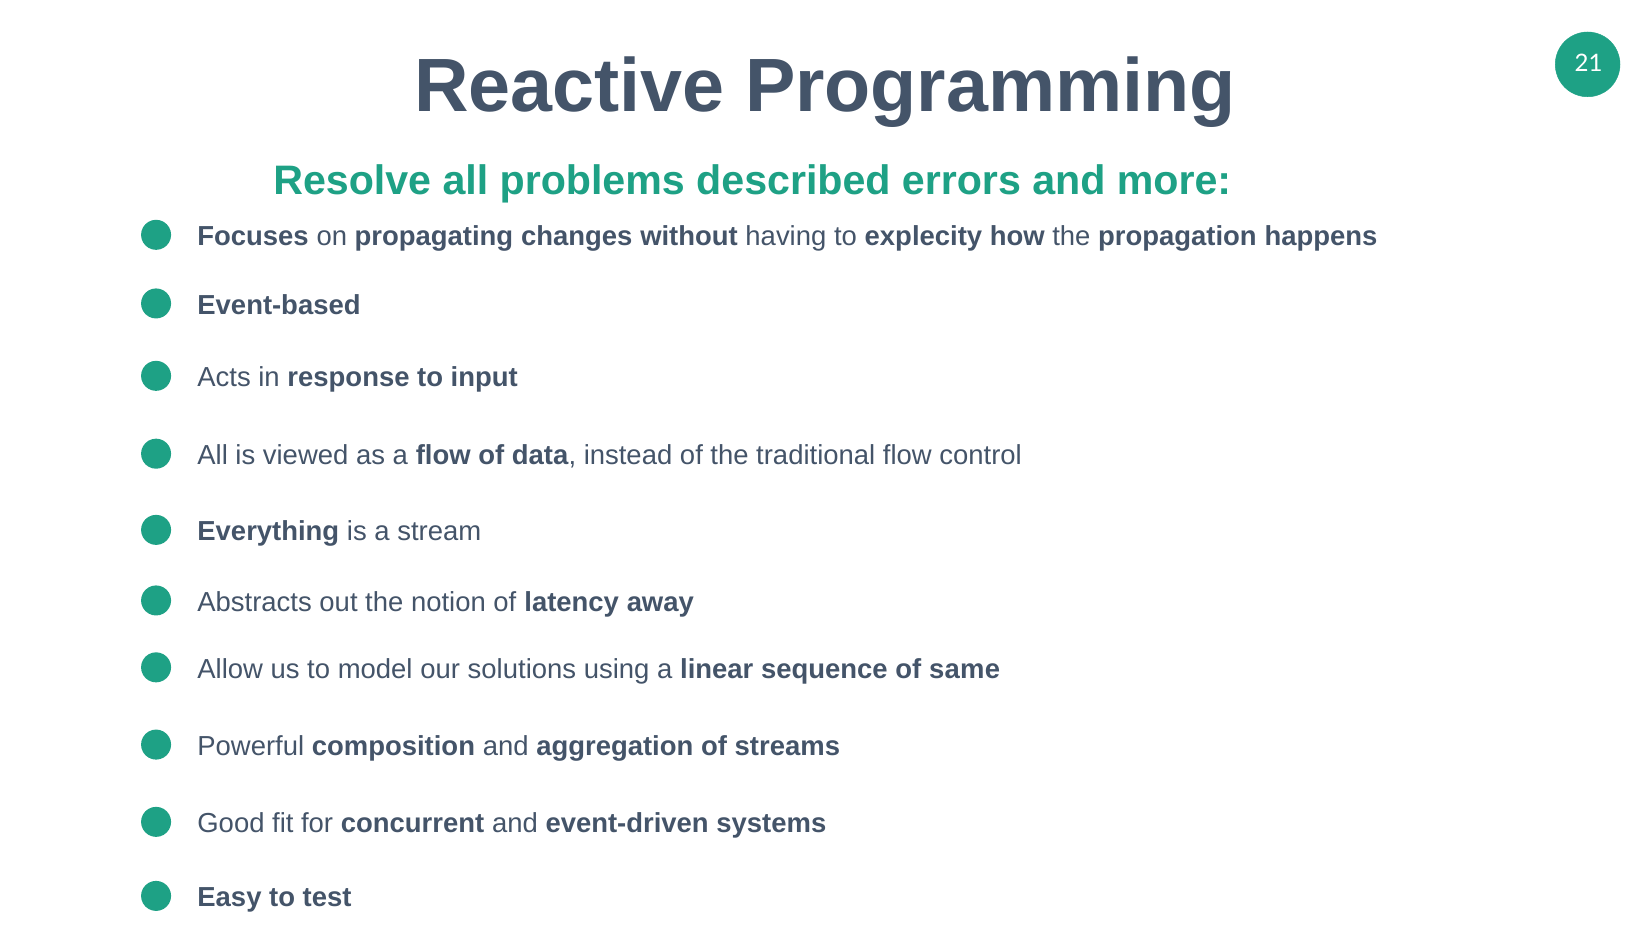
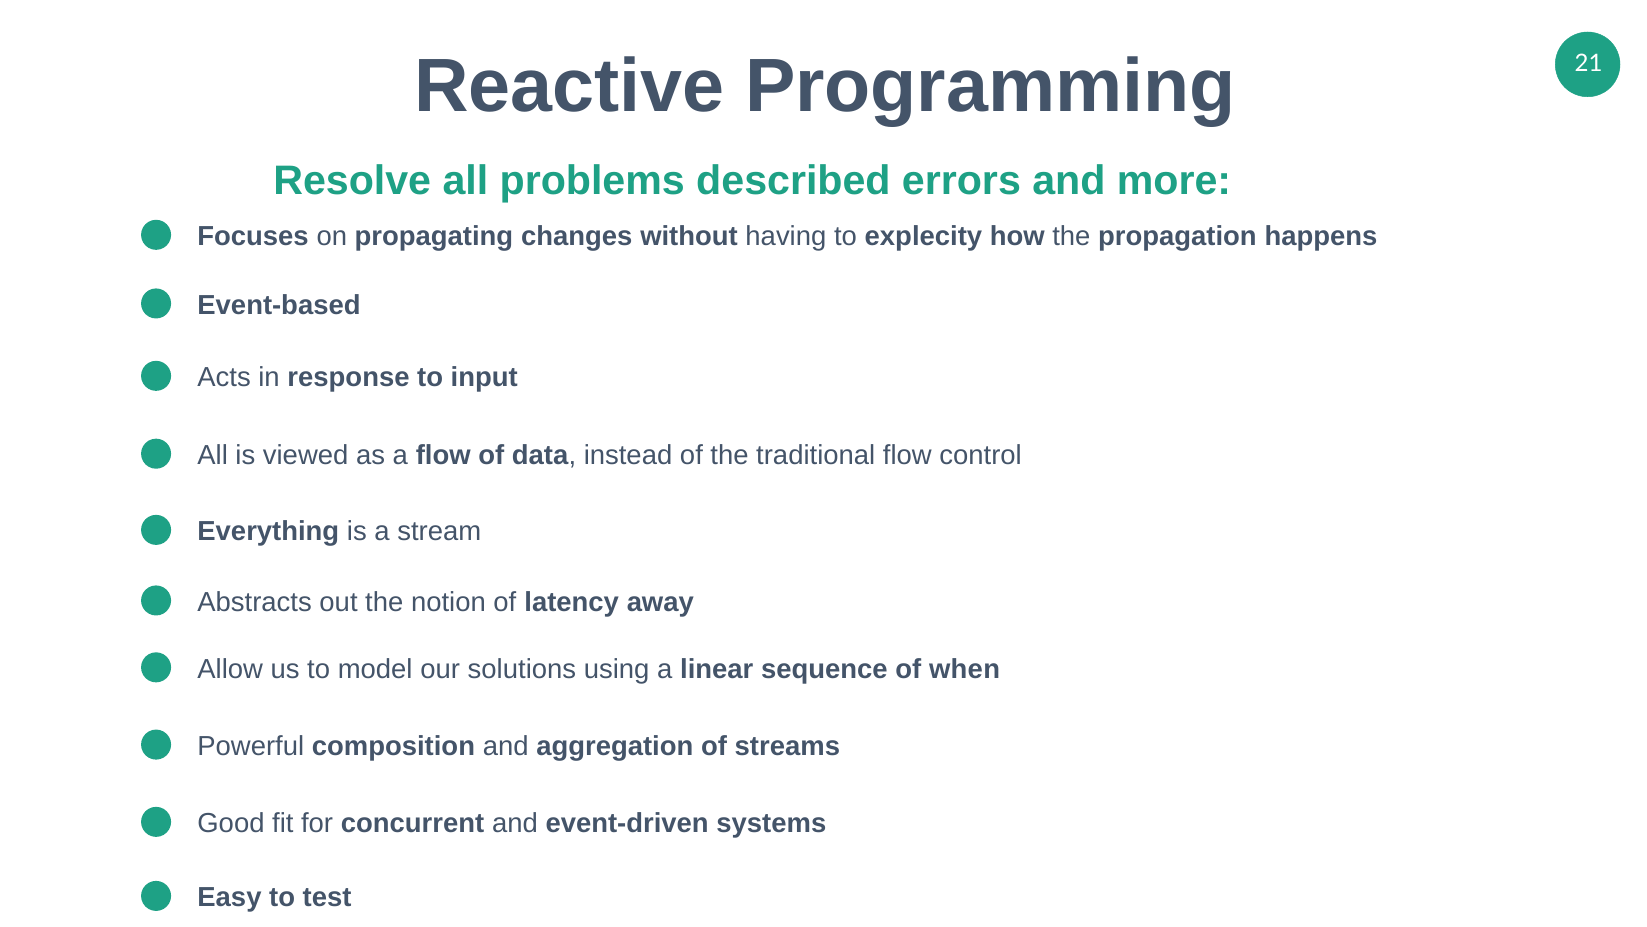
same: same -> when (965, 669)
